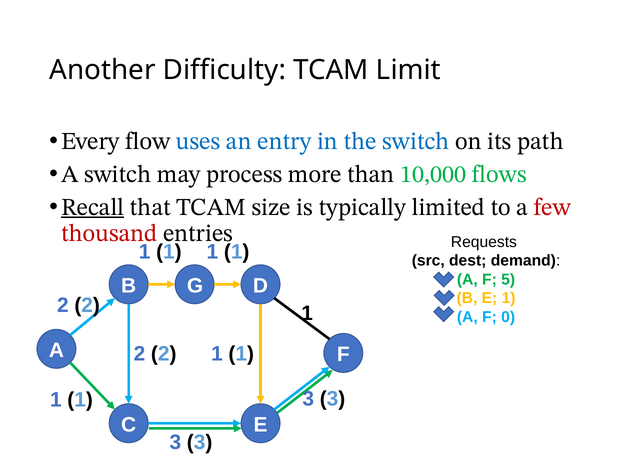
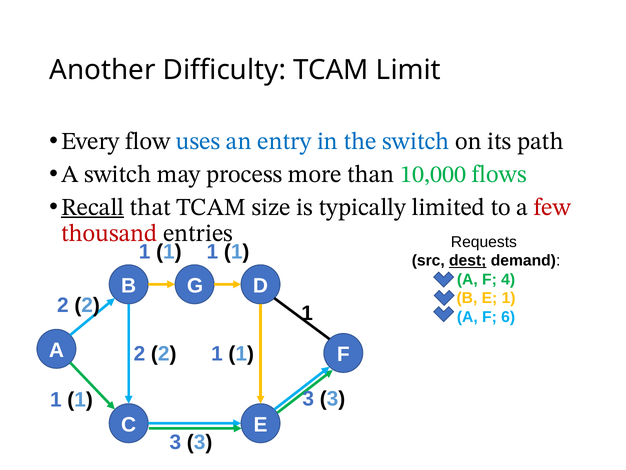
dest underline: none -> present (468, 260)
5: 5 -> 4 (508, 279)
0: 0 -> 6 (508, 317)
